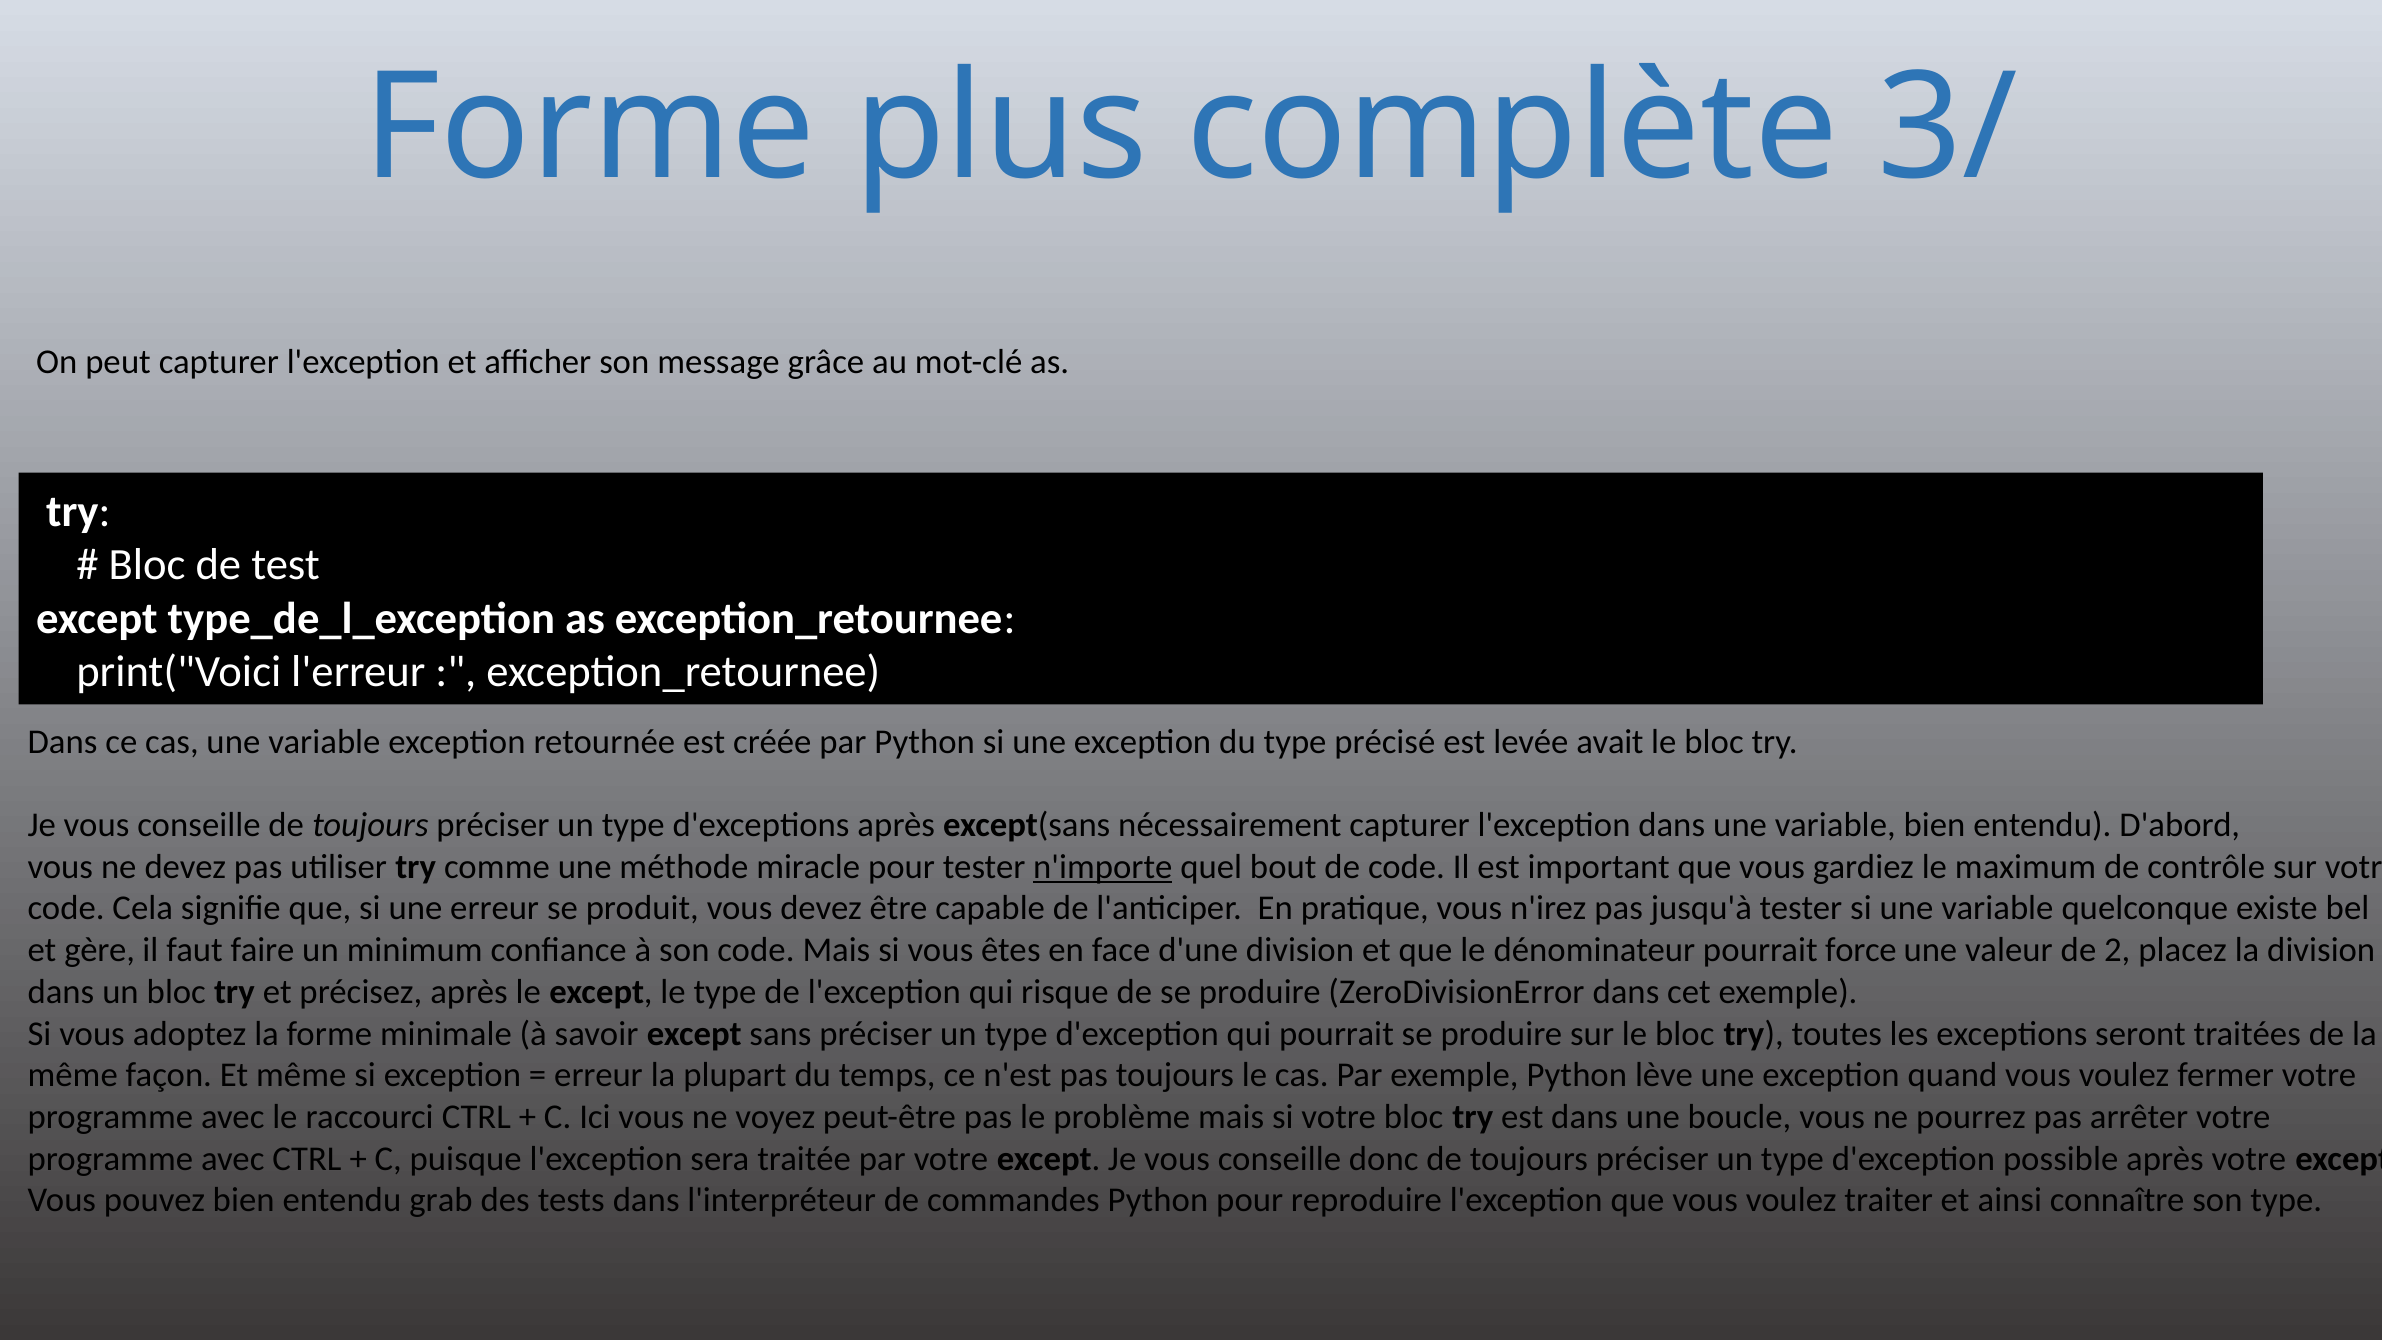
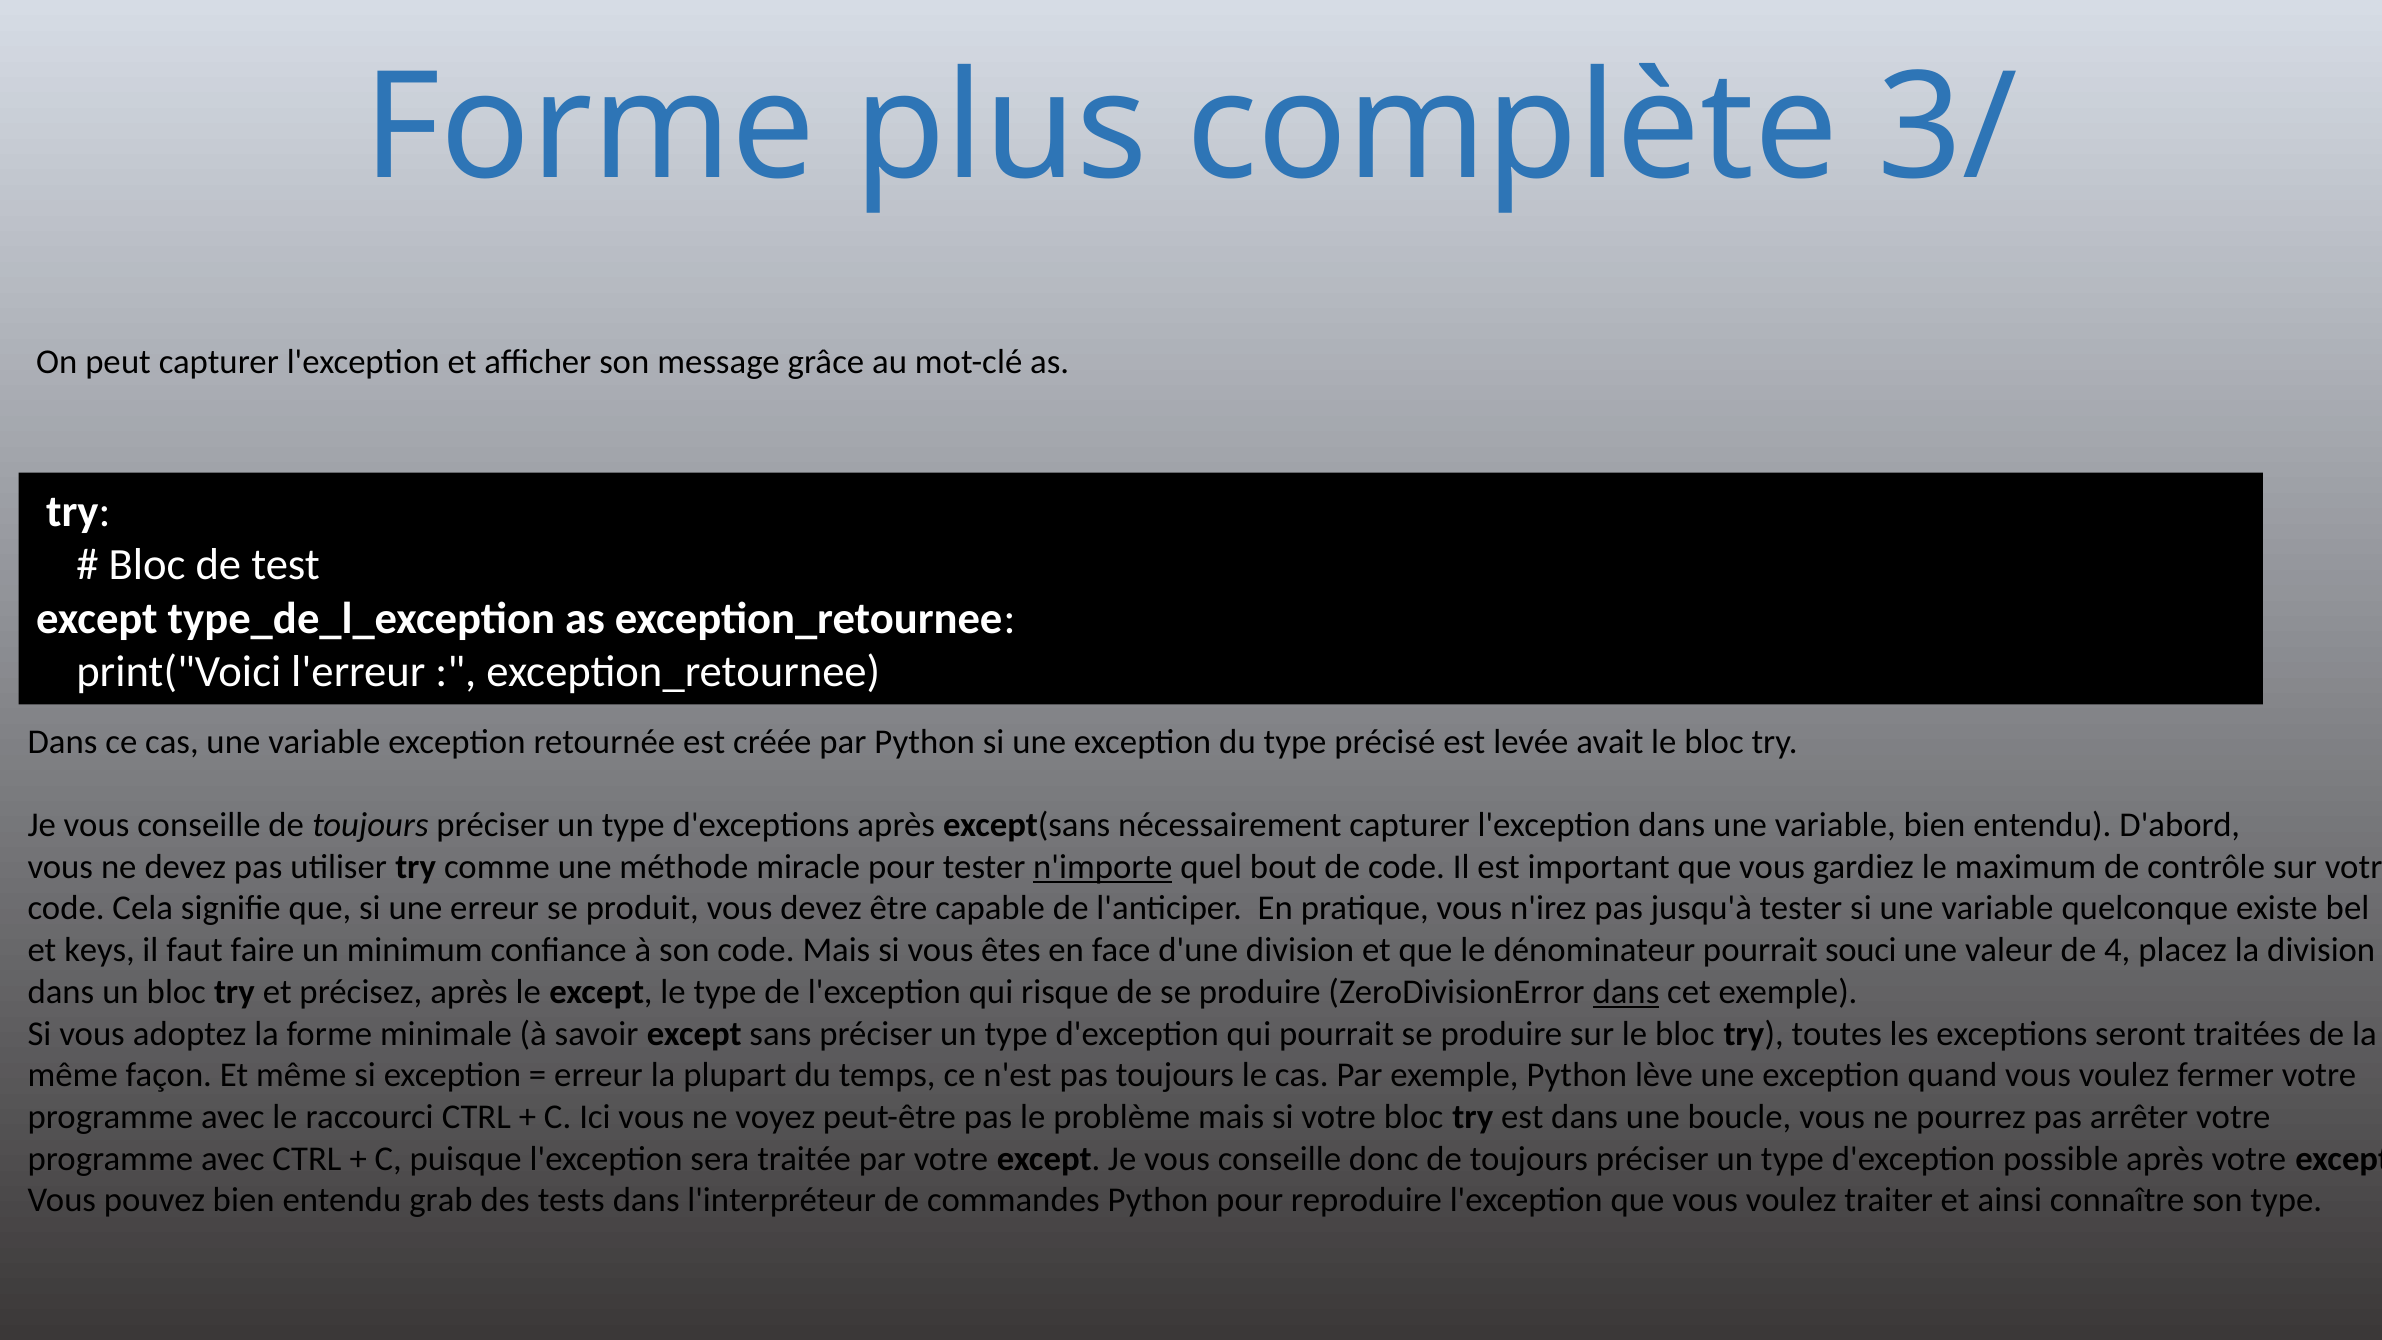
gère: gère -> keys (100, 950)
force: force -> souci (1861, 950)
2: 2 -> 4 (2117, 950)
dans underline: none -> present (1626, 992)
